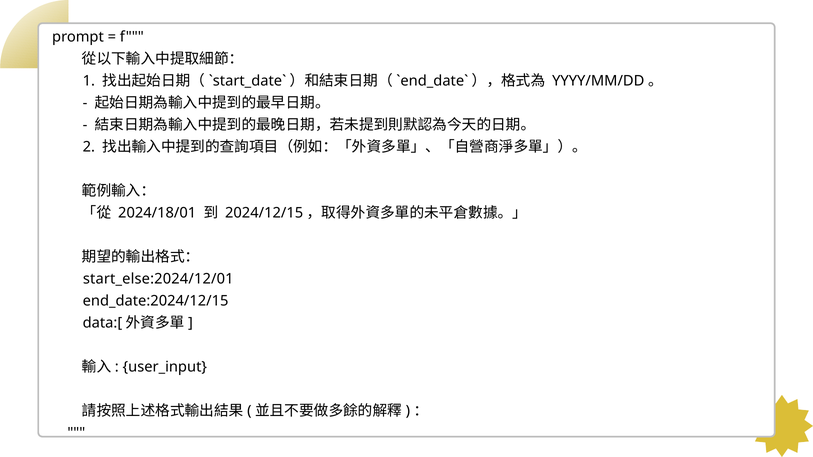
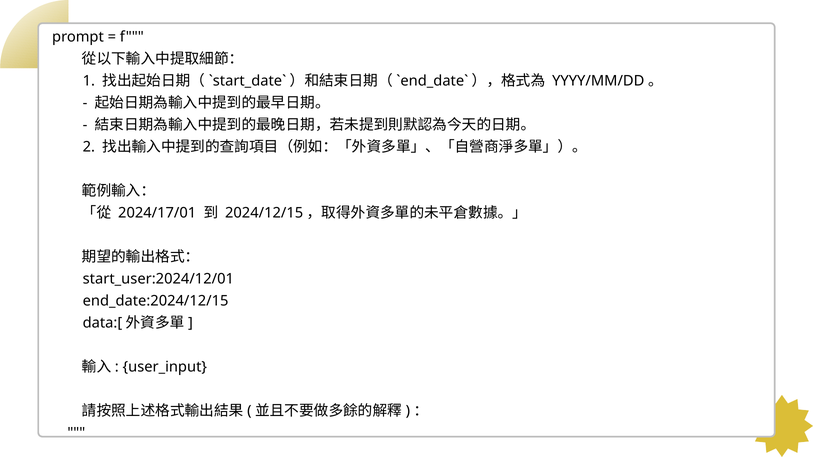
2024/18/01: 2024/18/01 -> 2024/17/01 (157, 213)
start_else:2024/12/01: start_else:2024/12/01 -> start_user:2024/12/01 (158, 279)
